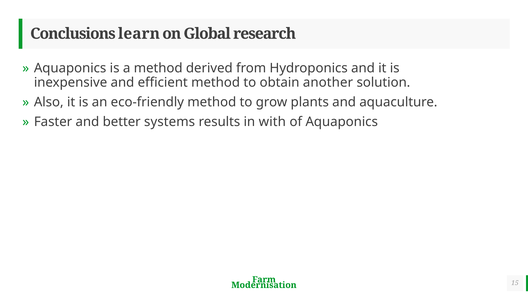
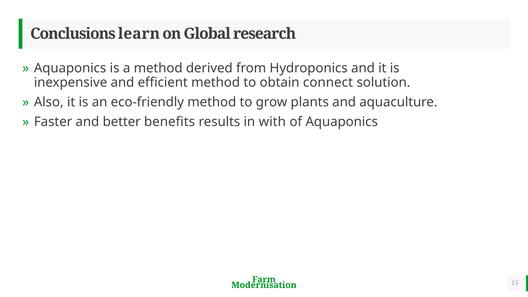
another: another -> connect (328, 82)
systems: systems -> benefits (170, 122)
